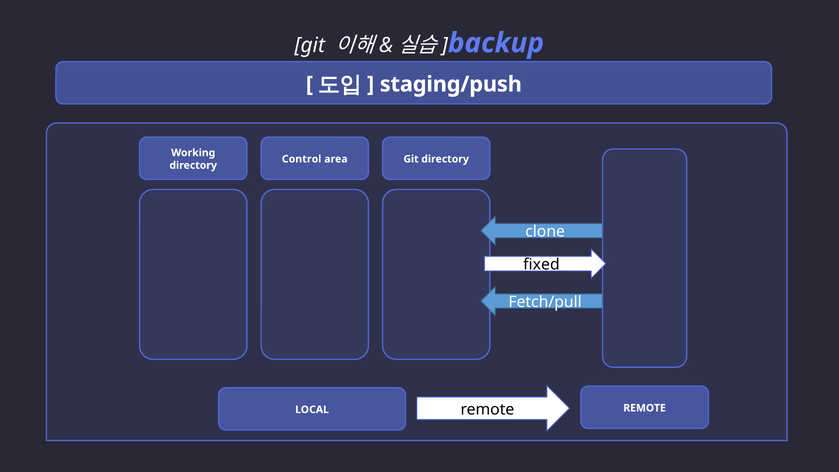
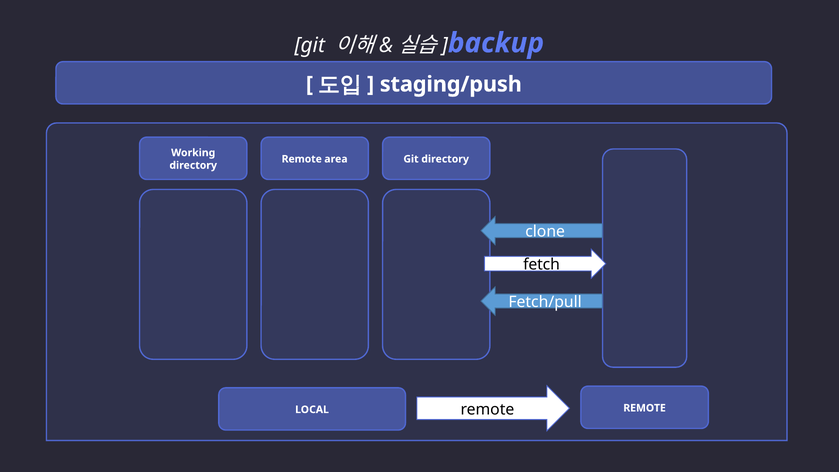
Control: Control -> Remote (302, 159)
fixed: fixed -> fetch (542, 265)
